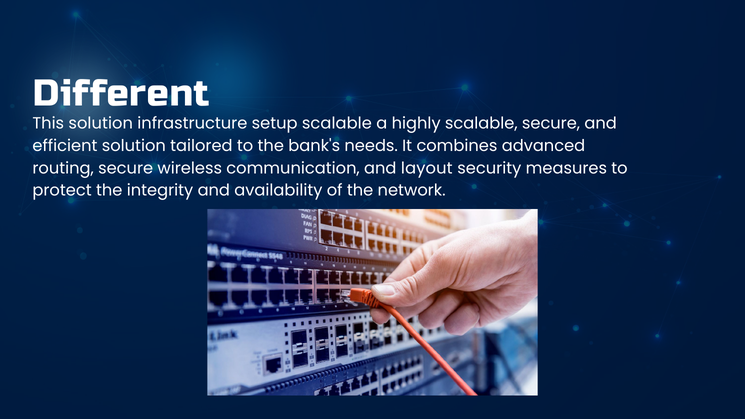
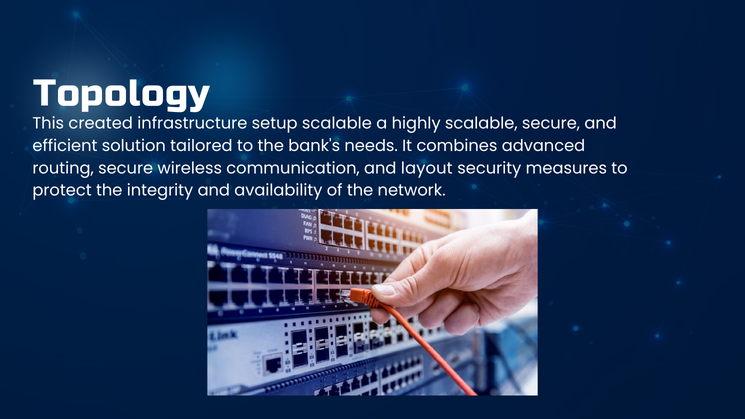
Different: Different -> Topology (121, 94)
This solution: solution -> created (101, 124)
